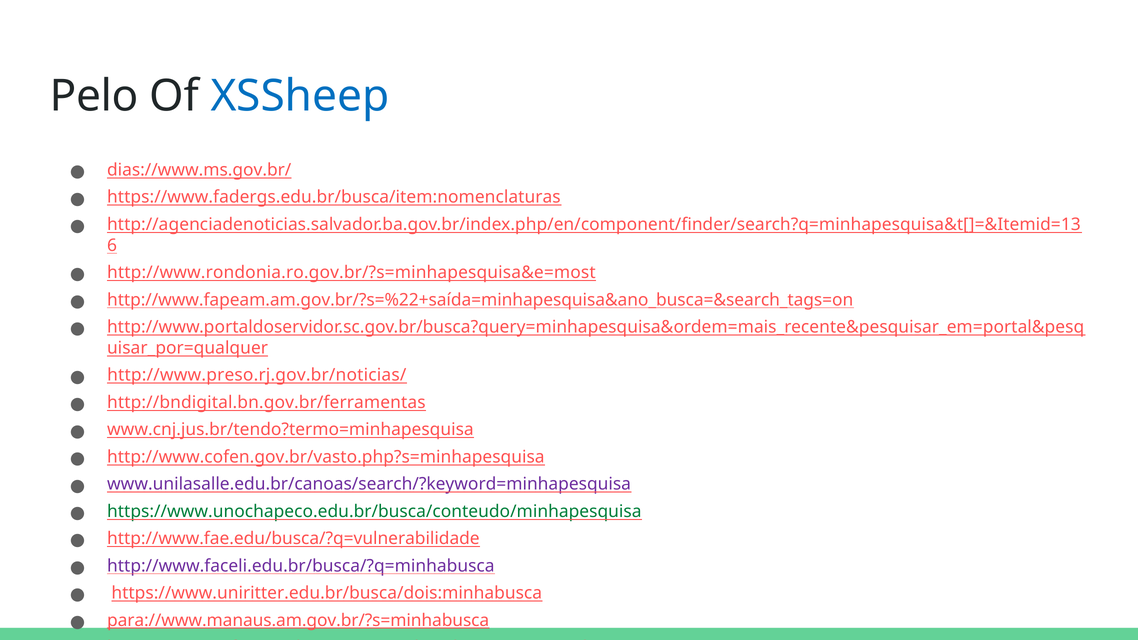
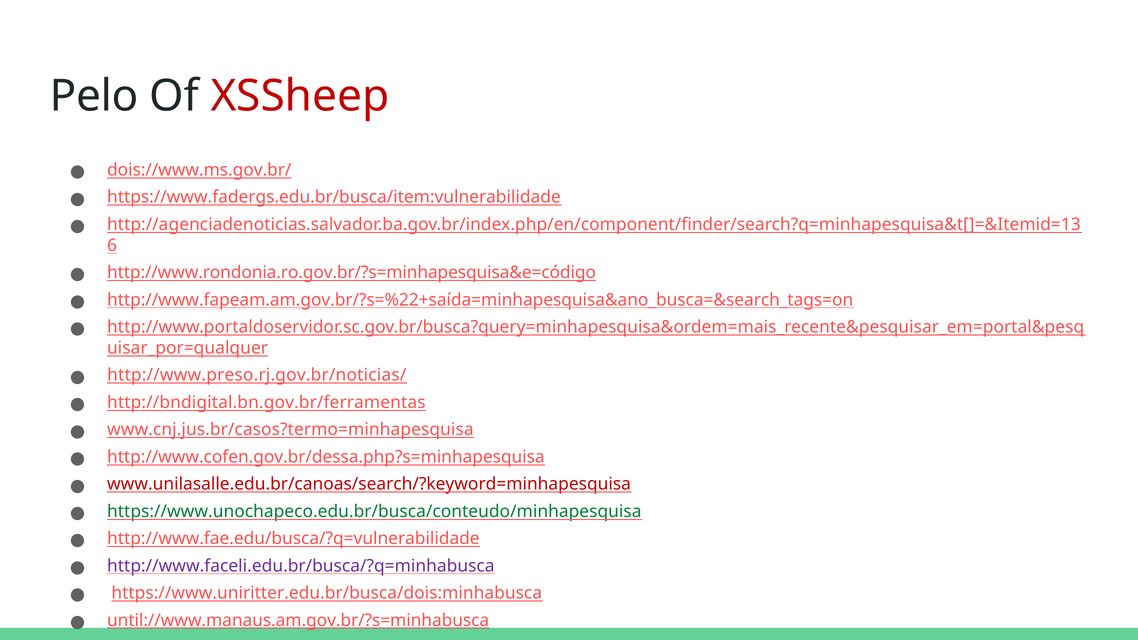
XSSheep colour: blue -> red (300, 96)
dias://www.ms.gov.br/: dias://www.ms.gov.br/ -> dois://www.ms.gov.br/ (199, 170)
https://www.fadergs.edu.br/busca/item:nomenclaturas: https://www.fadergs.edu.br/busca/item:nomenclaturas -> https://www.fadergs.edu.br/busca/item:vulnerabilidade (334, 197)
http://www.rondonia.ro.gov.br/?s=minhapesquisa&e=most: http://www.rondonia.ro.gov.br/?s=minhapesquisa&e=most -> http://www.rondonia.ro.gov.br/?s=minhapesquisa&e=código (352, 273)
www.cnj.jus.br/tendo?termo=minhapesquisa: www.cnj.jus.br/tendo?termo=minhapesquisa -> www.cnj.jus.br/casos?termo=minhapesquisa (290, 430)
http://www.cofen.gov.br/vasto.php?s=minhapesquisa: http://www.cofen.gov.br/vasto.php?s=minhapesquisa -> http://www.cofen.gov.br/dessa.php?s=minhapesquisa (326, 457)
www.unilasalle.edu.br/canoas/search/?keyword=minhapesquisa colour: purple -> red (369, 484)
para://www.manaus.am.gov.br/?s=minhabusca: para://www.manaus.am.gov.br/?s=minhabusca -> until://www.manaus.am.gov.br/?s=minhabusca (298, 620)
